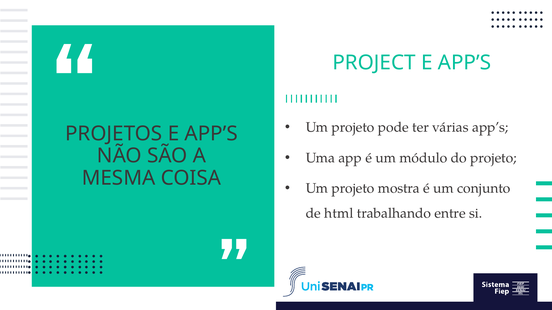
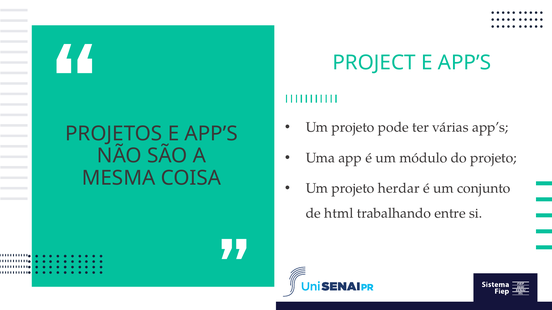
mostra: mostra -> herdar (399, 189)
